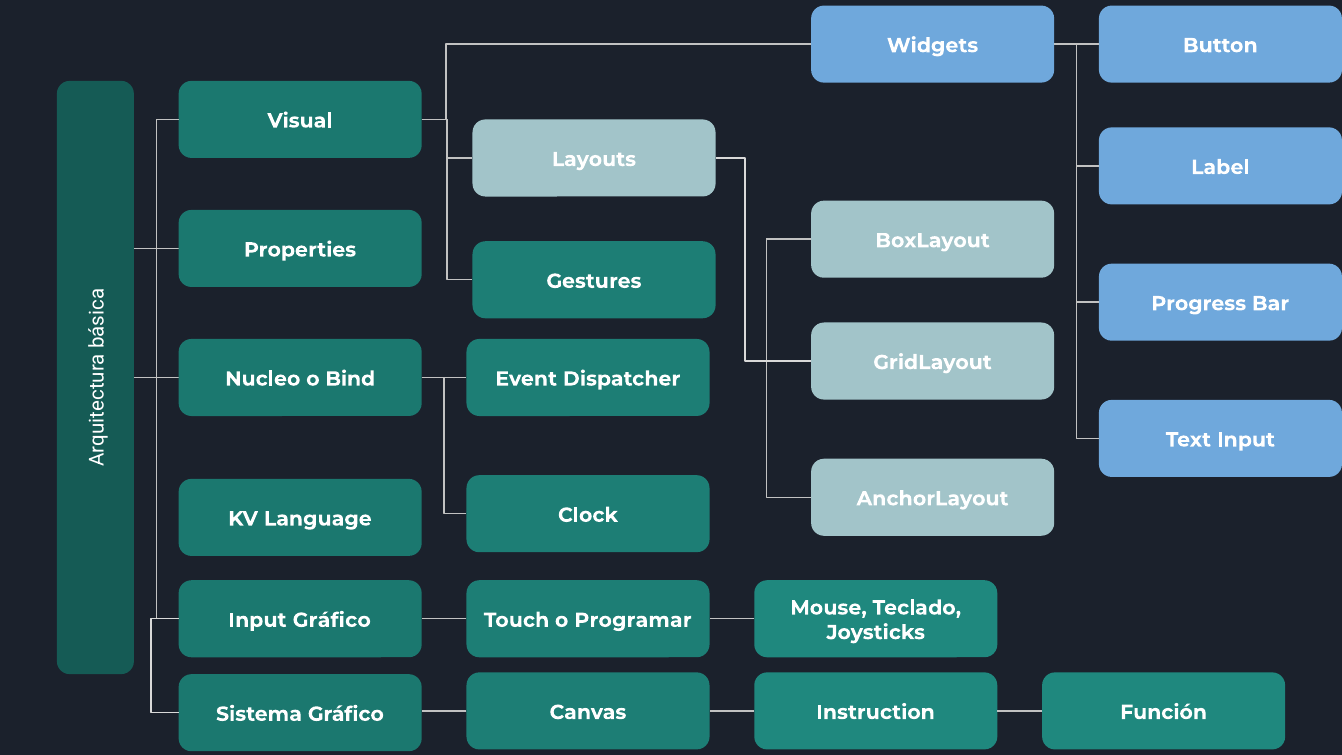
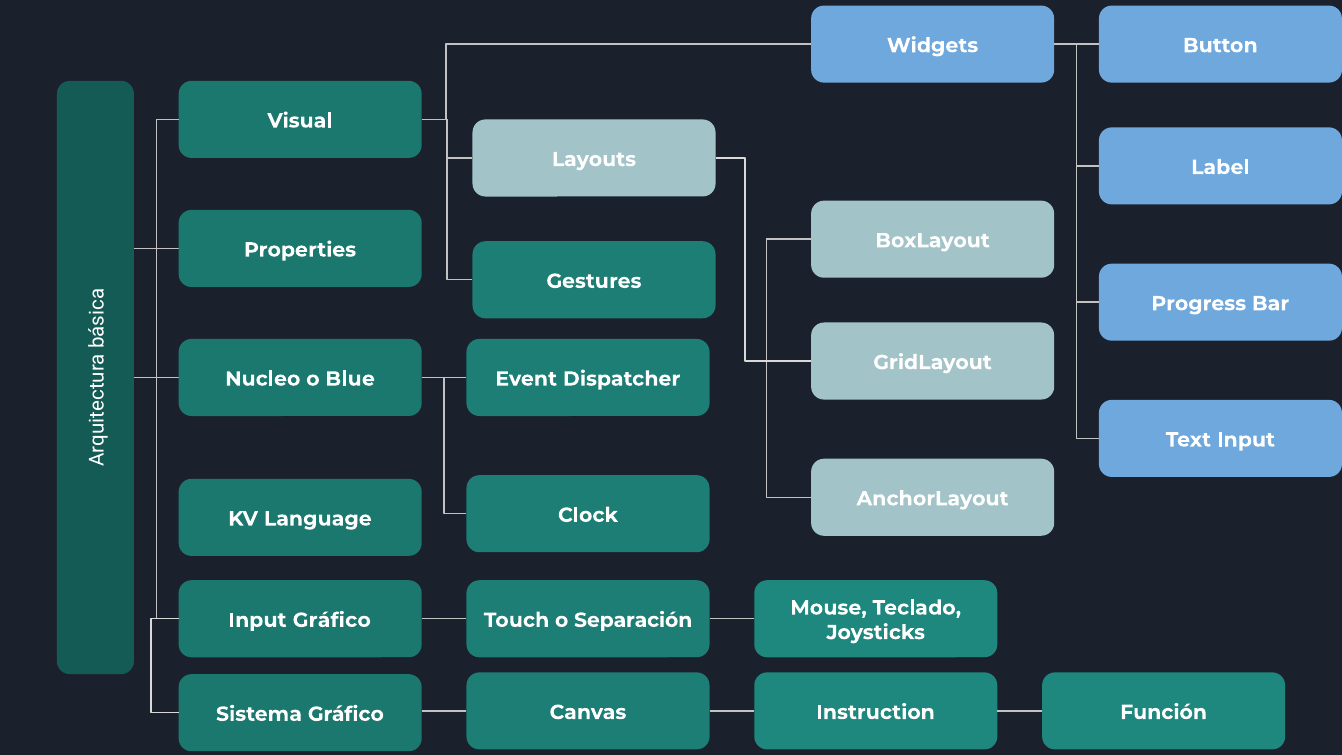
Bind: Bind -> Blue (350, 379)
Programar: Programar -> Separación (633, 620)
